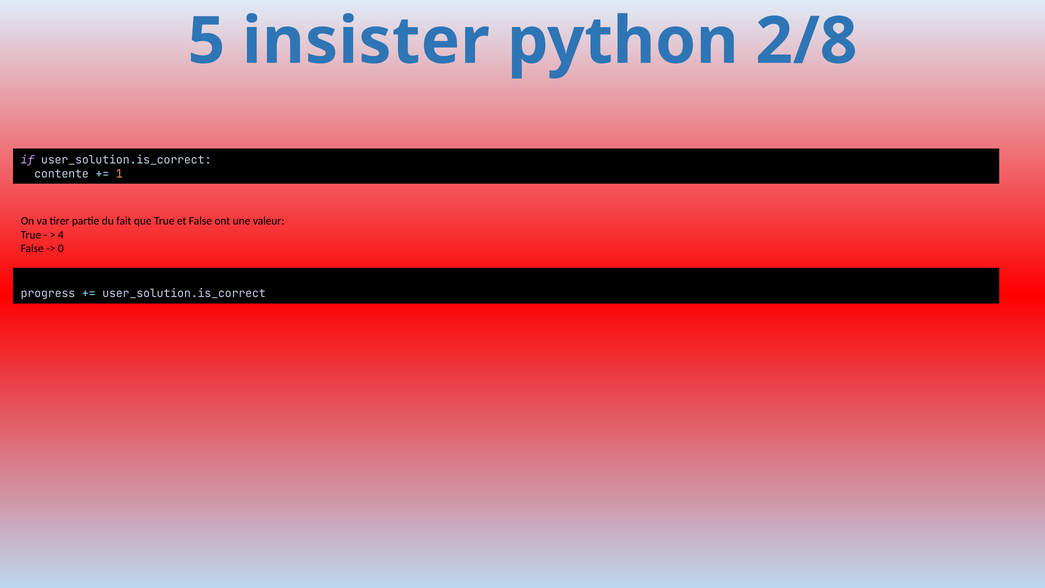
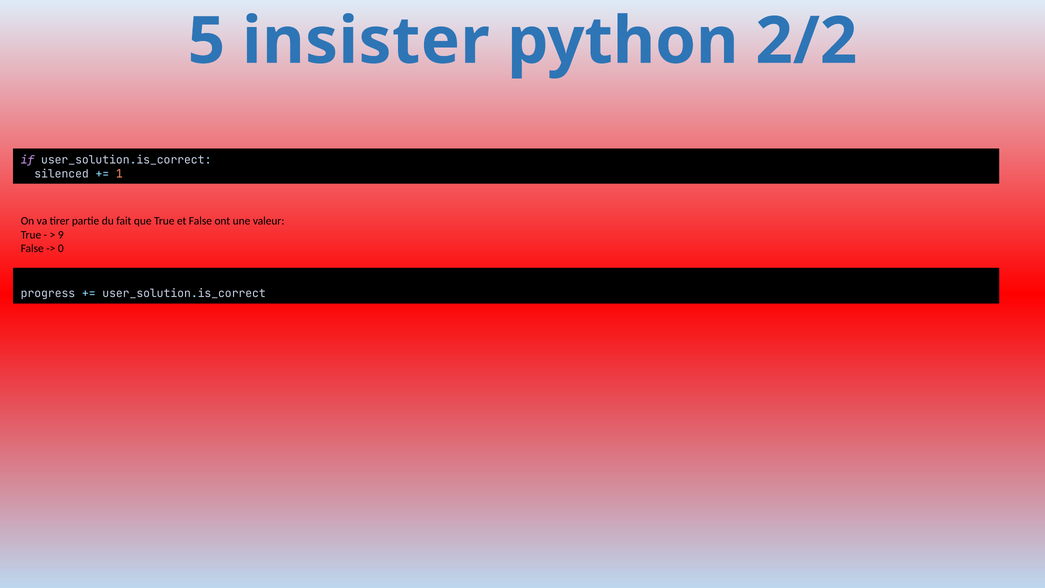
2/8: 2/8 -> 2/2 (806, 41)
contente: contente -> silenced (62, 174)
4: 4 -> 9 (61, 235)
